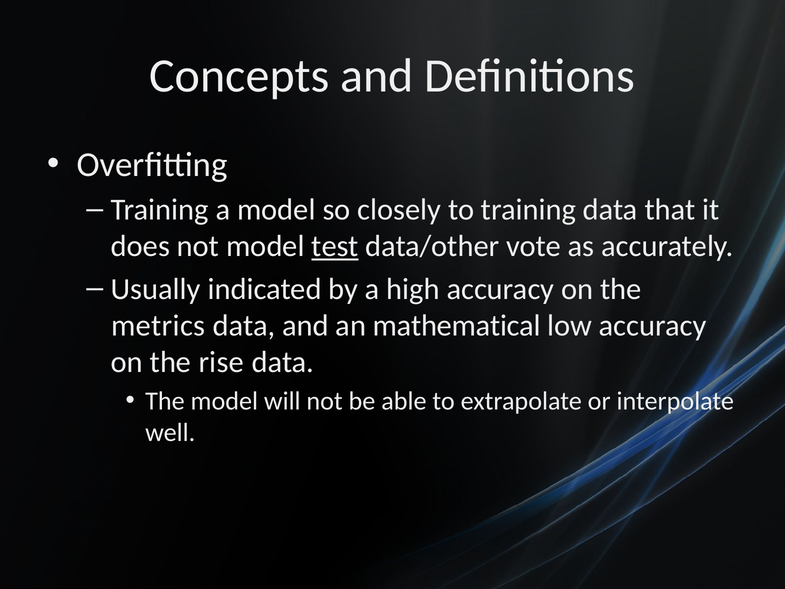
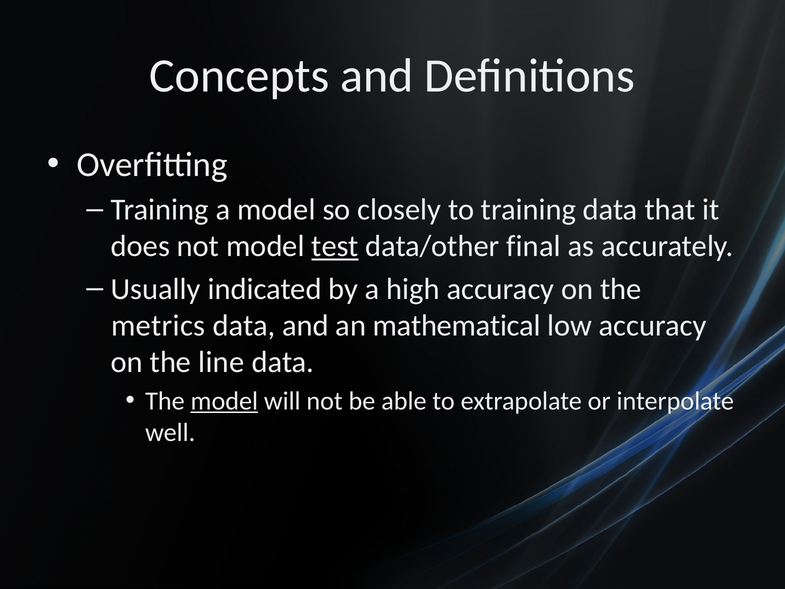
vote: vote -> final (534, 246)
rise: rise -> line (221, 362)
model underline: none -> present (224, 401)
